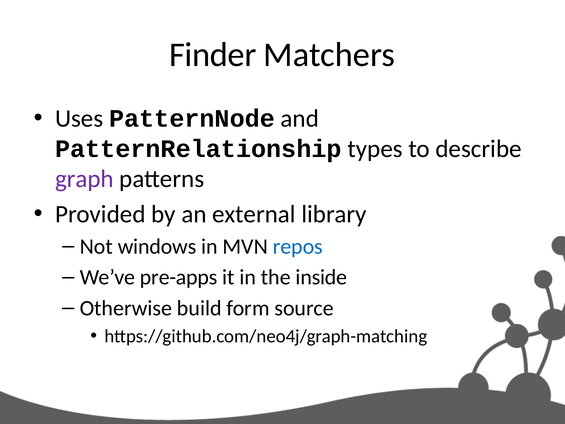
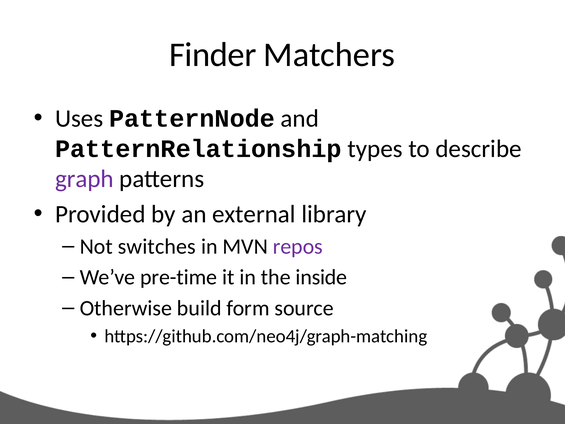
windows: windows -> switches (157, 246)
repos colour: blue -> purple (298, 246)
pre-apps: pre-apps -> pre-time (179, 277)
